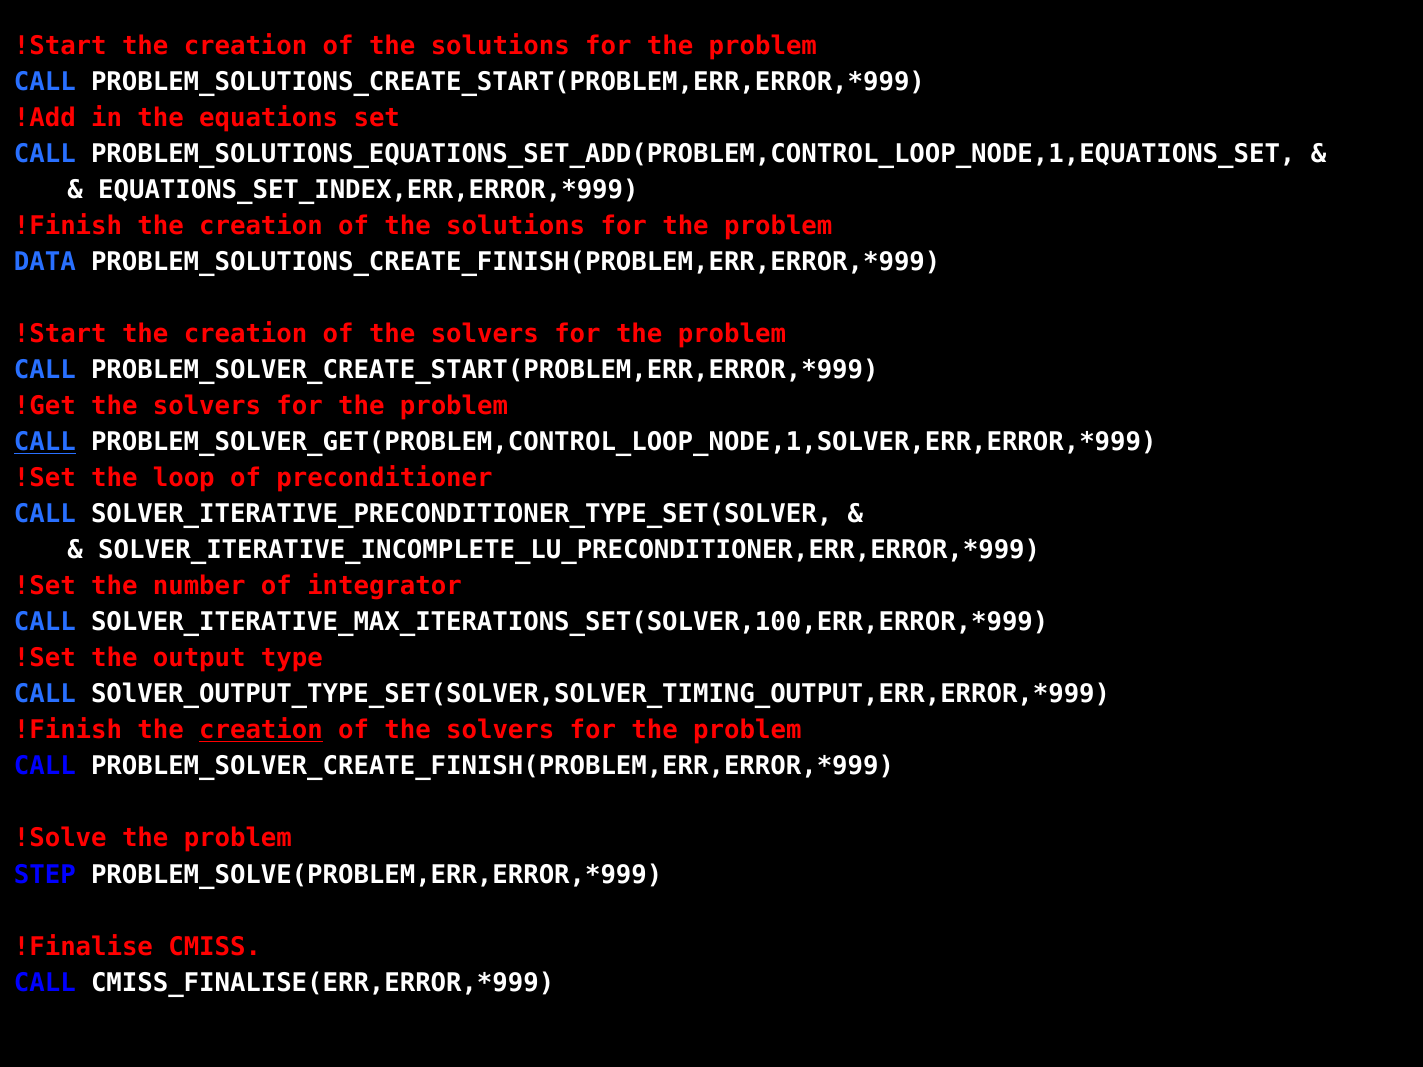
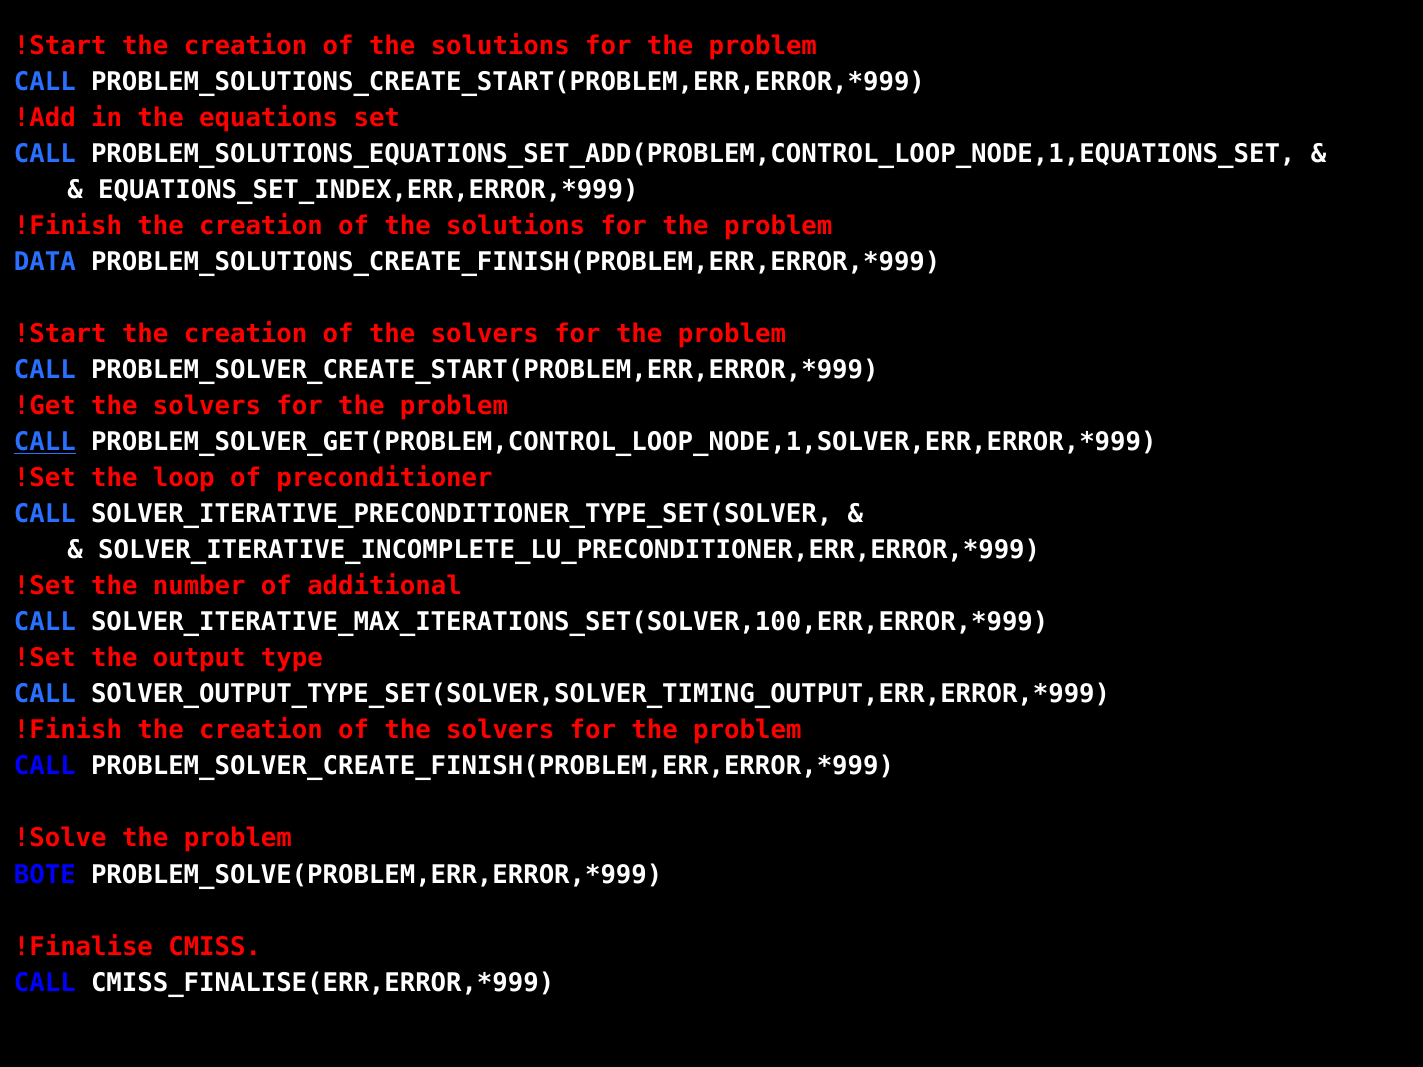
integrator: integrator -> additional (384, 587)
creation underline: present -> none (261, 731)
STEP: STEP -> BOTE (45, 875)
